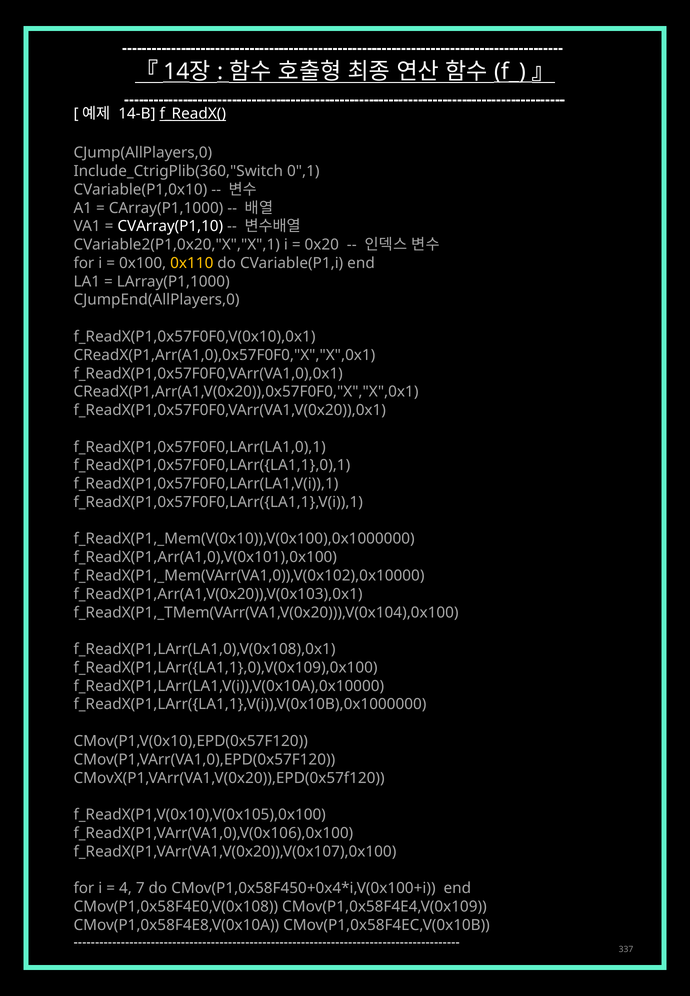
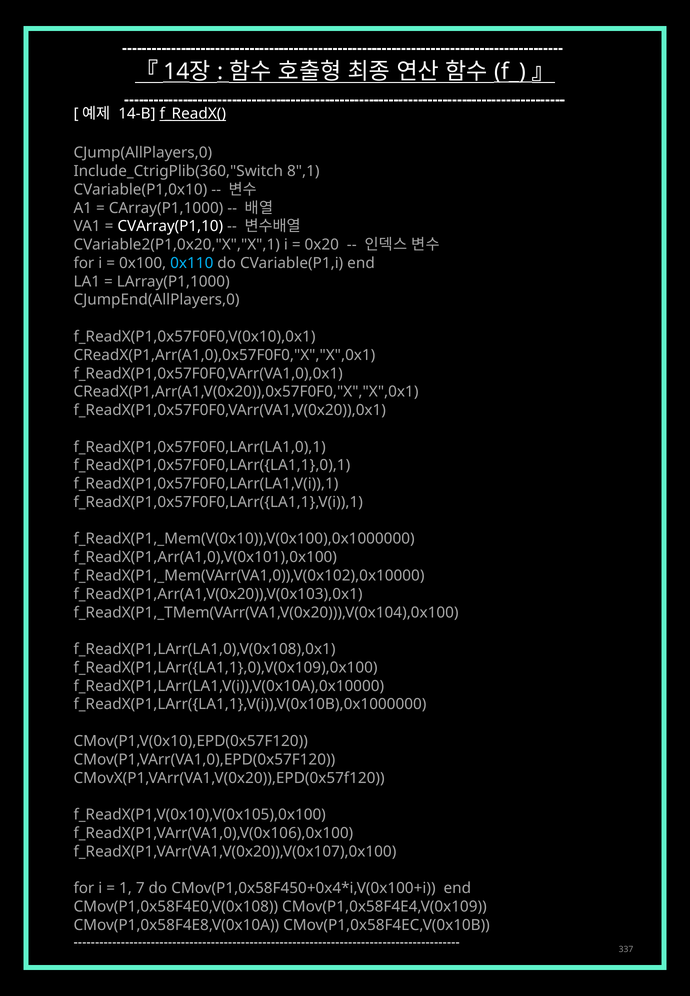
0",1: 0",1 -> 8",1 (303, 171)
0x110 colour: yellow -> light blue (192, 263)
4: 4 -> 1 (125, 889)
